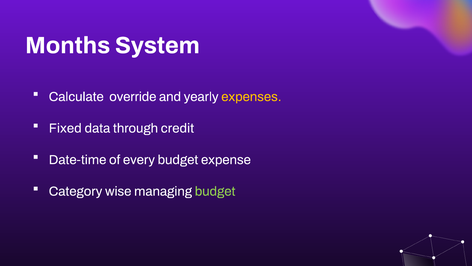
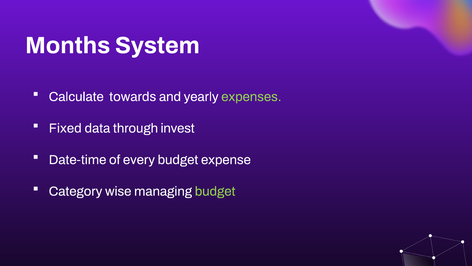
override: override -> towards (133, 97)
expenses colour: yellow -> light green (251, 97)
credit: credit -> invest (178, 128)
